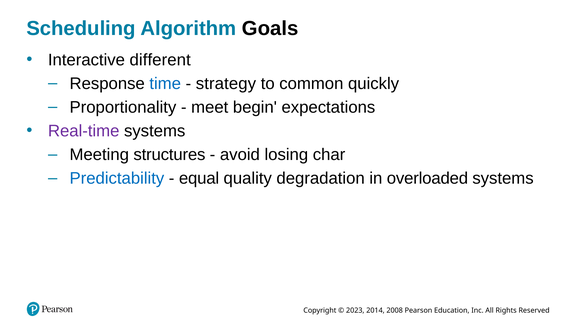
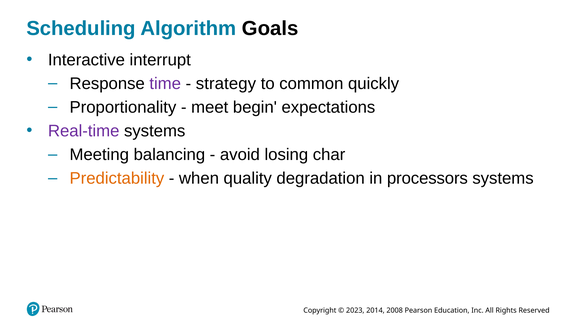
different: different -> interrupt (160, 60)
time colour: blue -> purple (165, 84)
structures: structures -> balancing (169, 155)
Predictability colour: blue -> orange (117, 178)
equal: equal -> when (199, 178)
overloaded: overloaded -> processors (427, 178)
